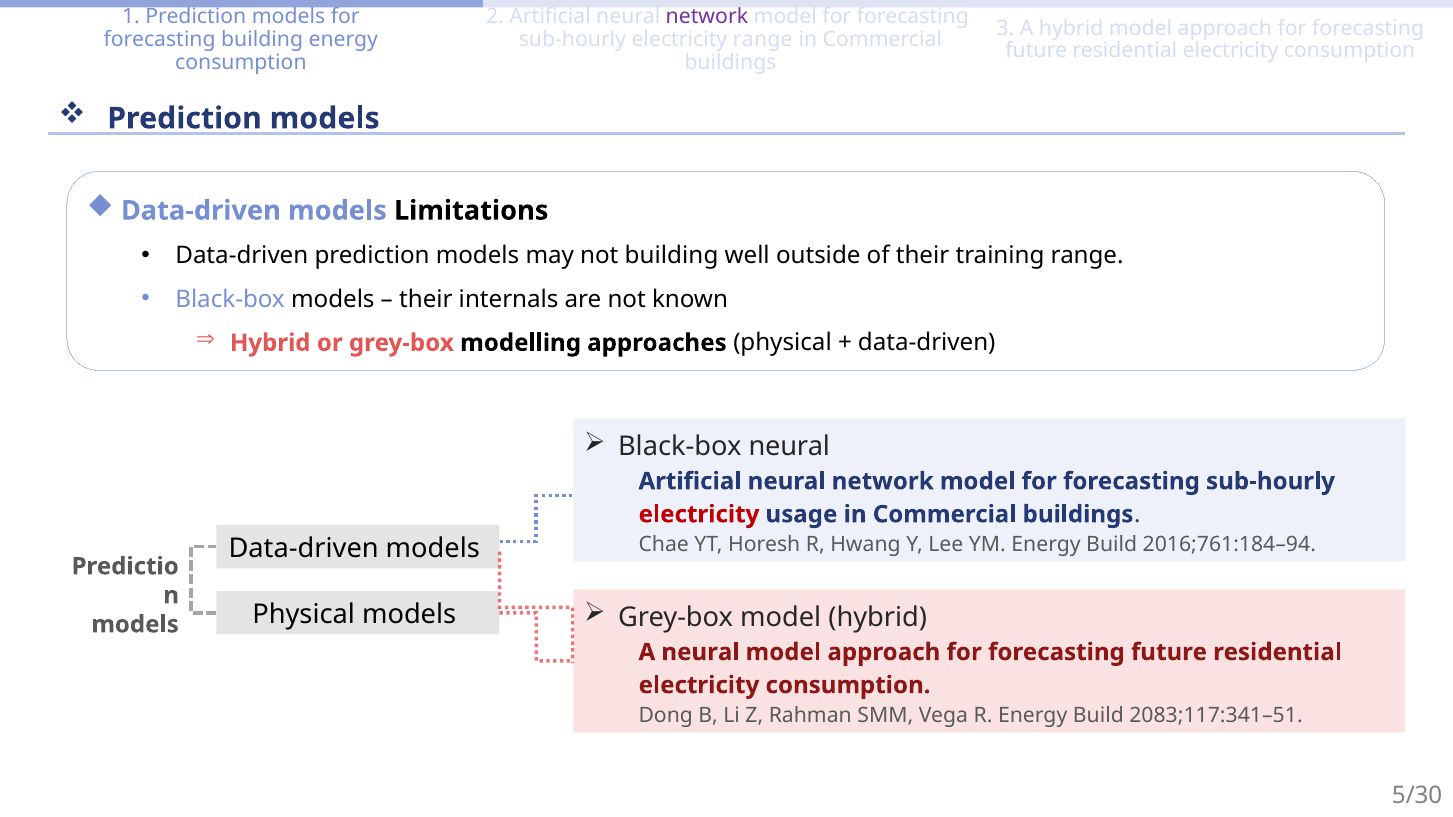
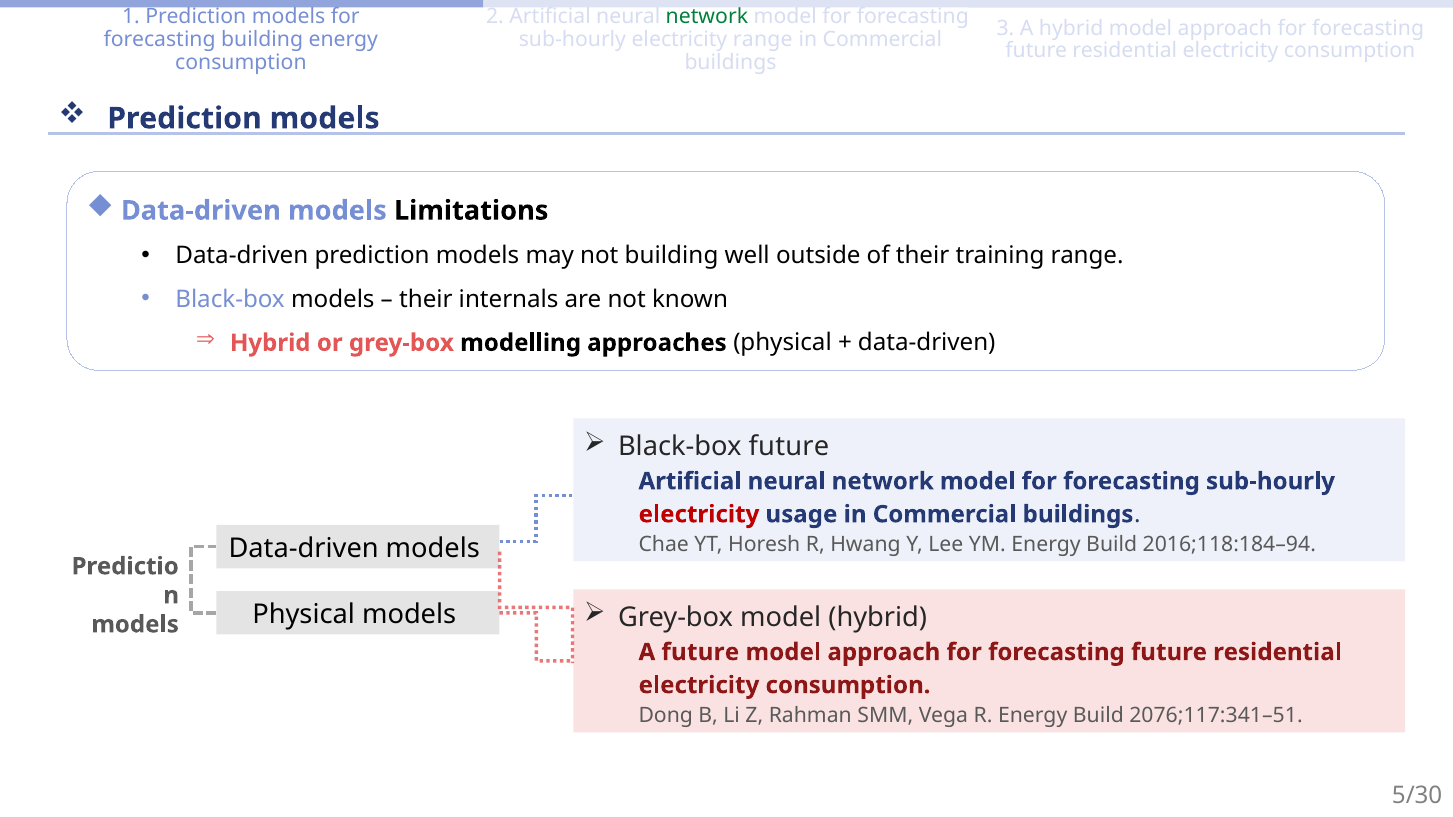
network colour: purple -> green (707, 17)
Black-box neural: neural -> future (789, 447)
2016;761:184–94: 2016;761:184–94 -> 2016;118:184–94 (1229, 545)
A neural: neural -> future (700, 652)
2083;117:341–51: 2083;117:341–51 -> 2076;117:341–51 (1216, 716)
